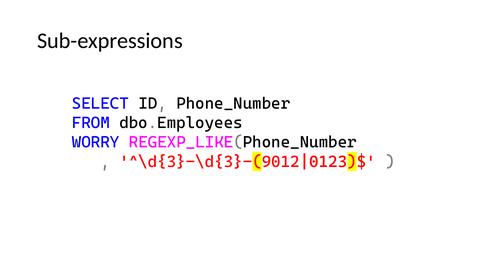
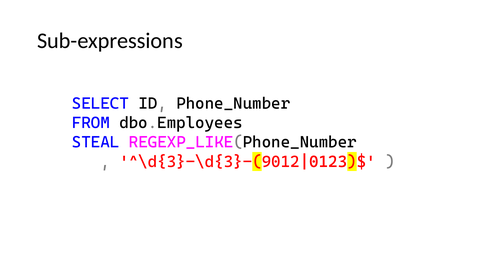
WORRY: WORRY -> STEAL (96, 142)
